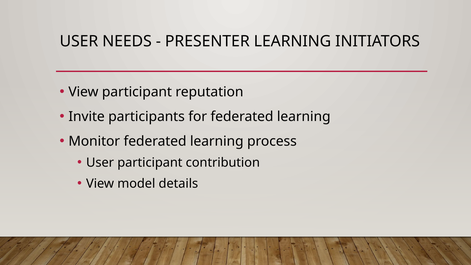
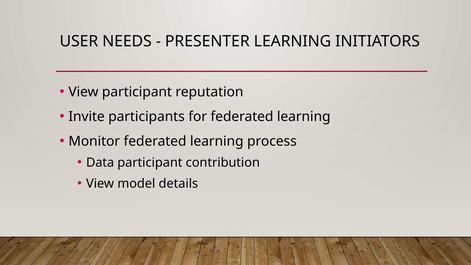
User: User -> Data (100, 163)
